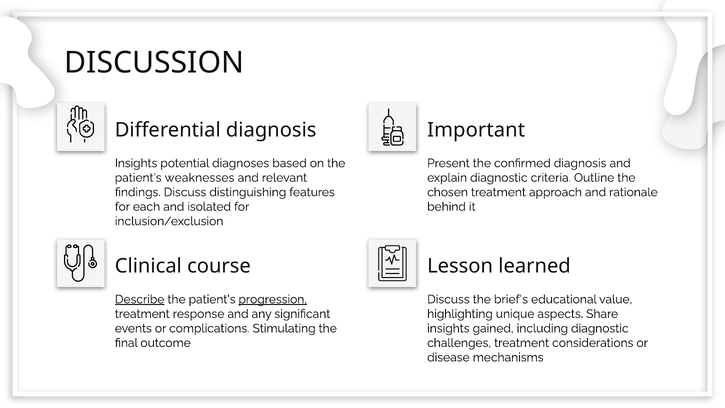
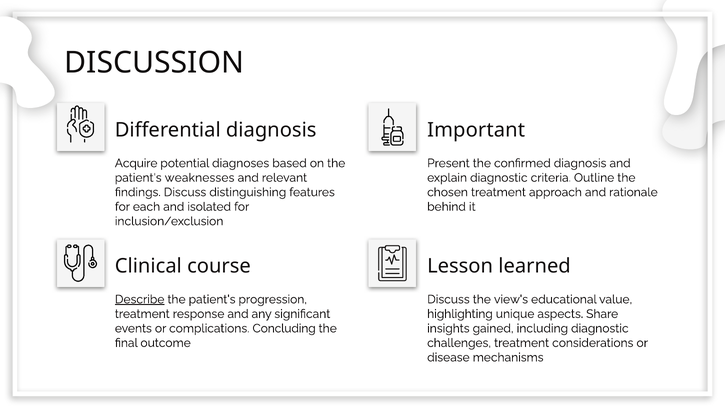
Insights: Insights -> Acquire (136, 163)
progression underline: present -> none (273, 299)
brief's: brief's -> view's (511, 299)
Stimulating: Stimulating -> Concluding (284, 328)
